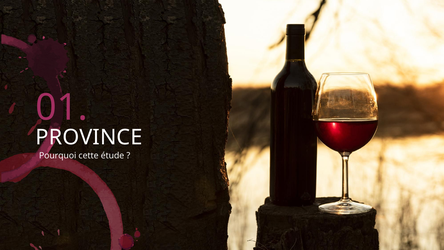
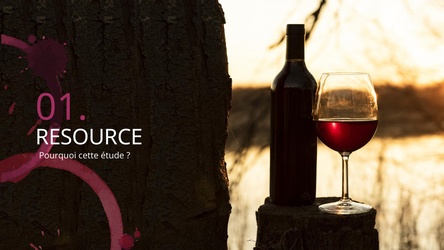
PROVINCE: PROVINCE -> RESOURCE (89, 137)
